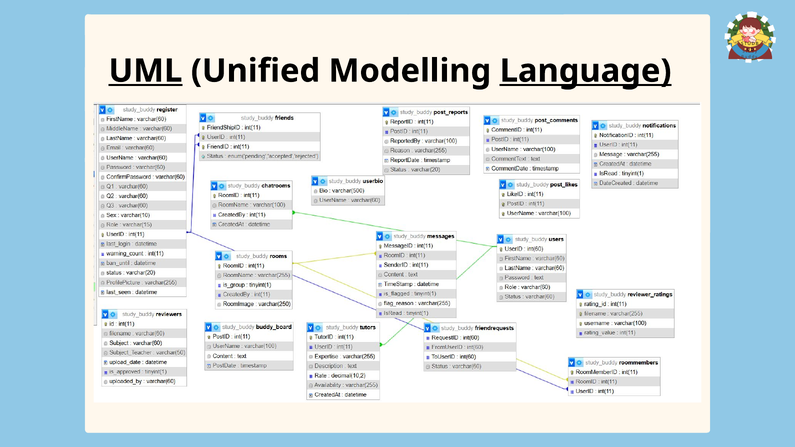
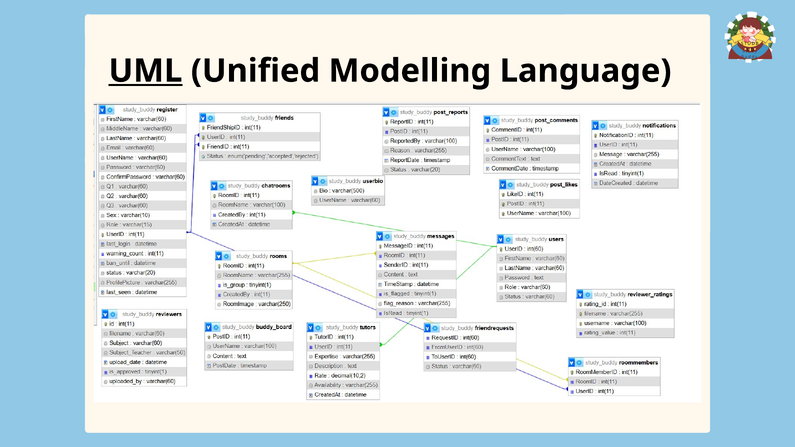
Language underline: present -> none (586, 71)
